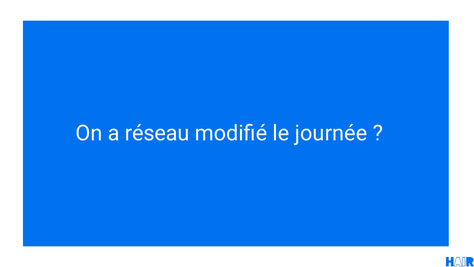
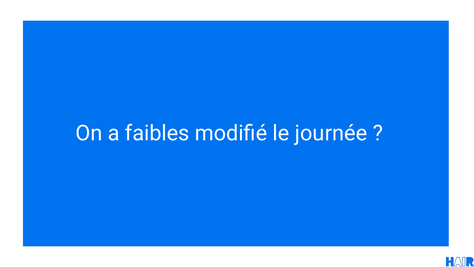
réseau: réseau -> faibles (157, 133)
